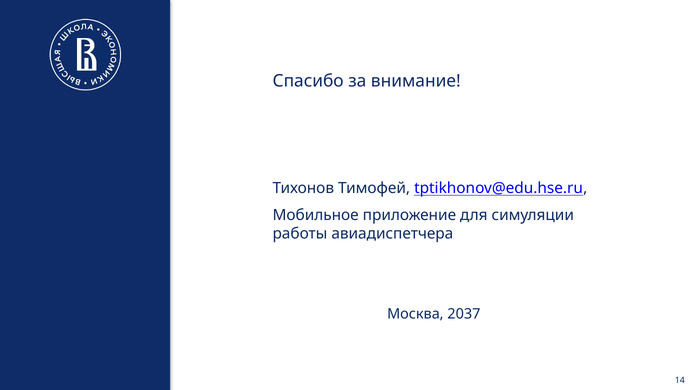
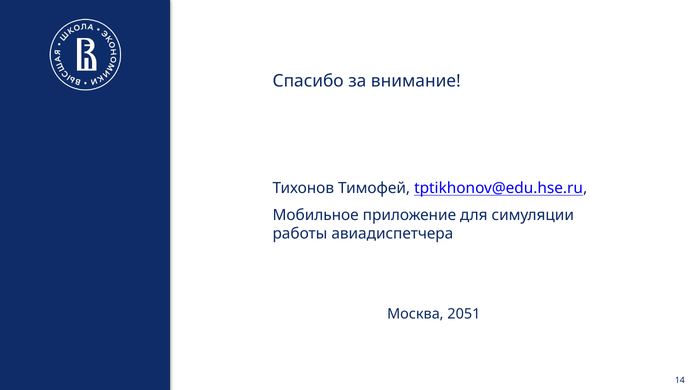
2037: 2037 -> 2051 (464, 314)
